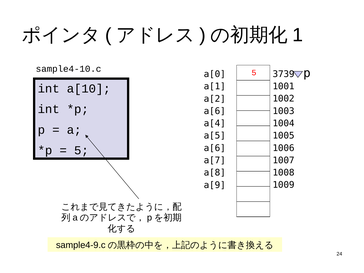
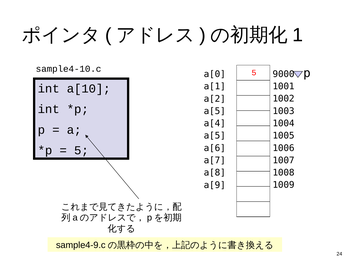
3739: 3739 -> 9000 (284, 74)
a[6: a[6 -> a[5 (215, 111)
